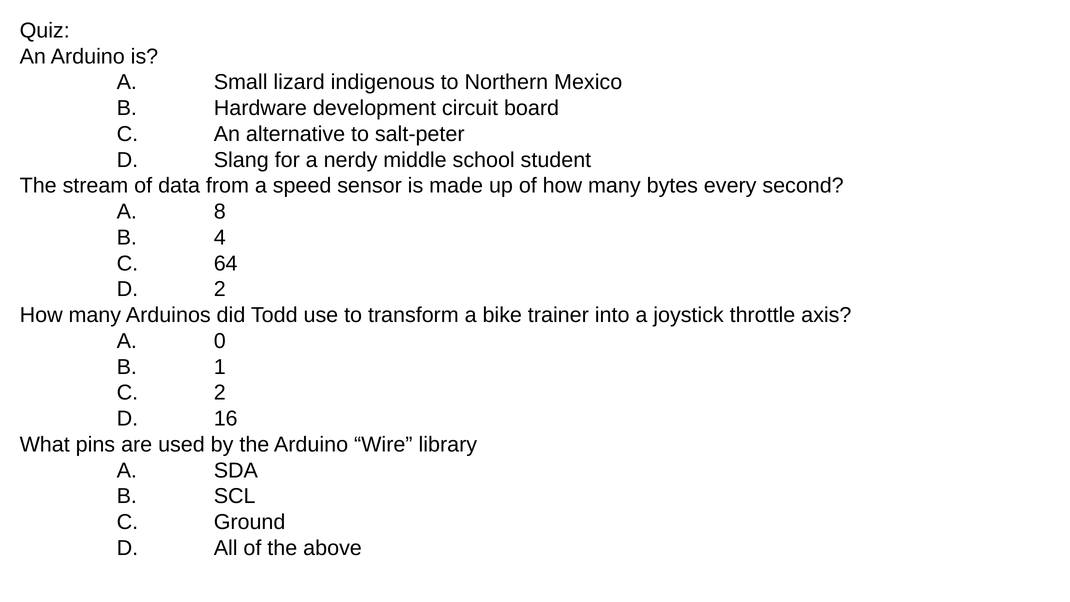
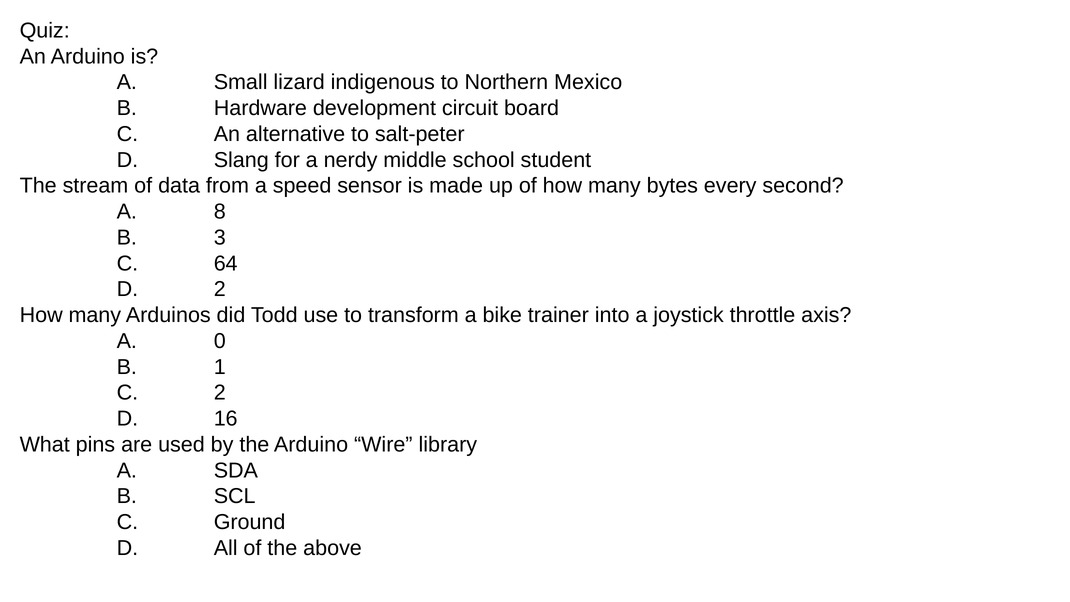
4: 4 -> 3 (220, 238)
